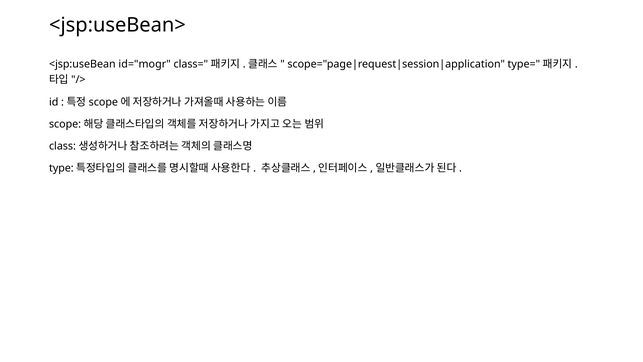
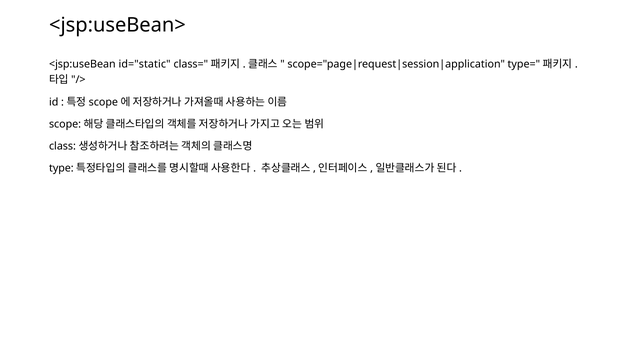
id="mogr: id="mogr -> id="static (145, 64)
